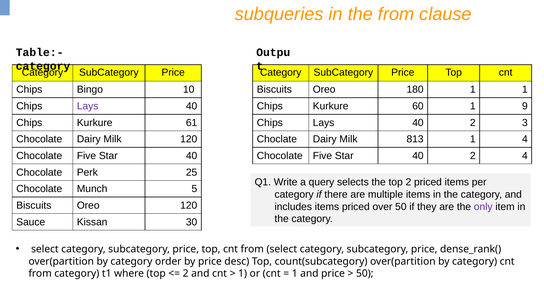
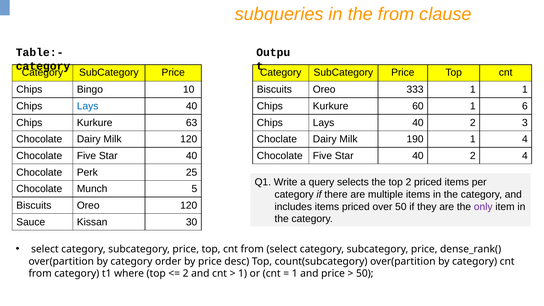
180: 180 -> 333 (415, 90)
Lays colour: purple -> blue (88, 106)
9: 9 -> 6 (525, 106)
61: 61 -> 63 (192, 123)
813: 813 -> 190 (415, 139)
